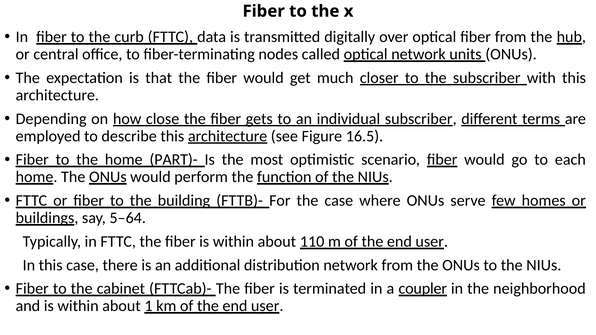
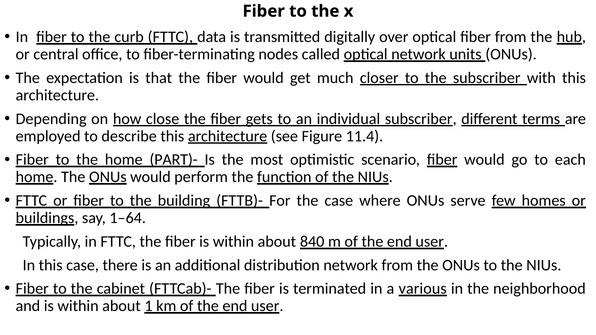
16.5: 16.5 -> 11.4 (364, 136)
5–64: 5–64 -> 1–64 (128, 218)
110: 110 -> 840 (312, 242)
coupler: coupler -> various (423, 289)
